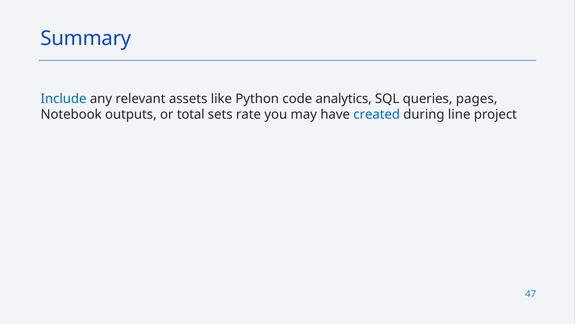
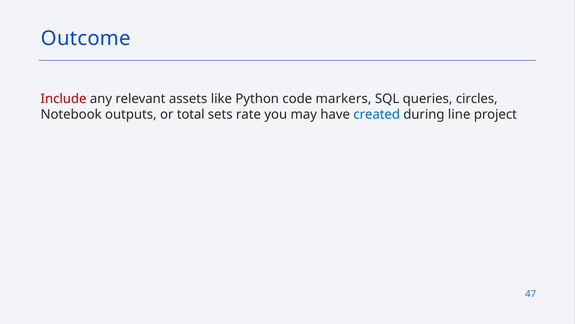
Summary: Summary -> Outcome (86, 38)
Include colour: blue -> red (64, 99)
analytics: analytics -> markers (343, 99)
pages: pages -> circles (477, 99)
